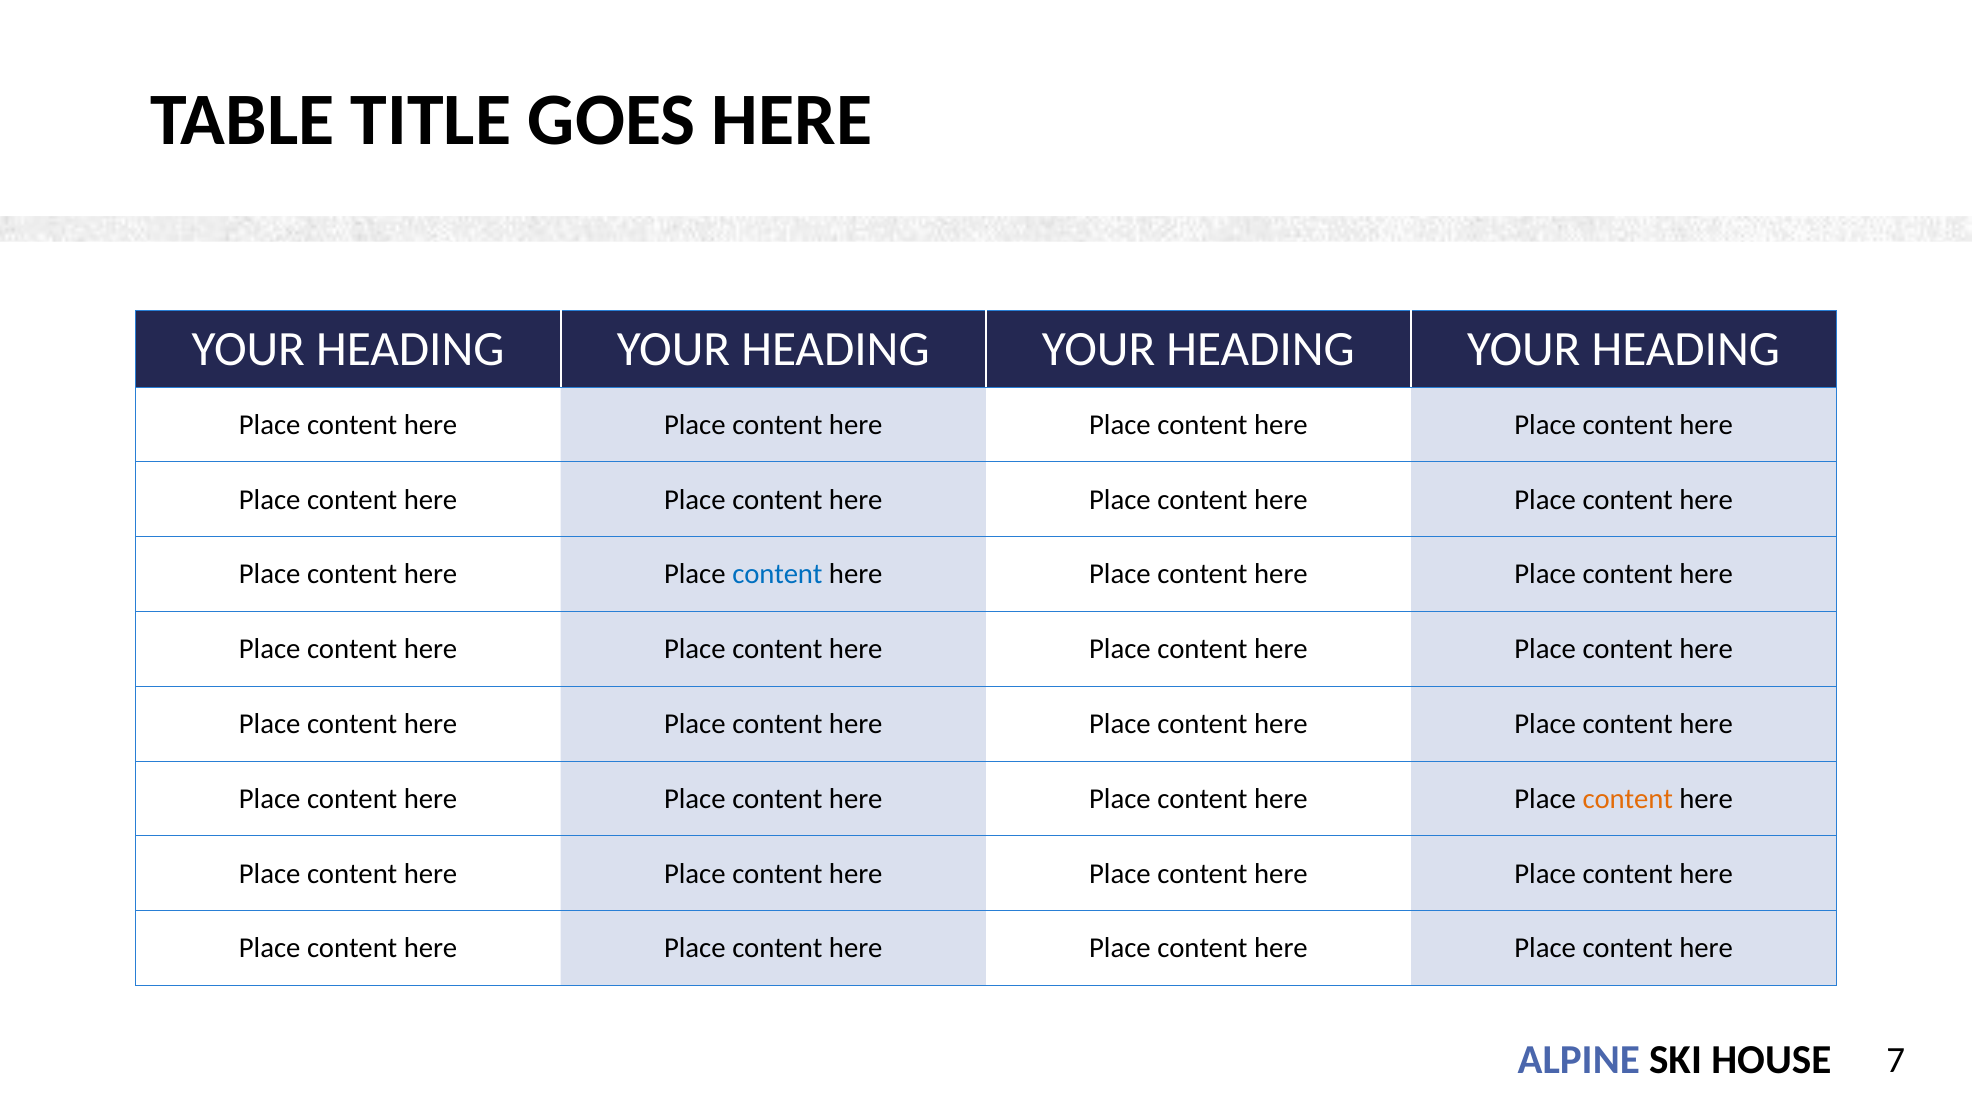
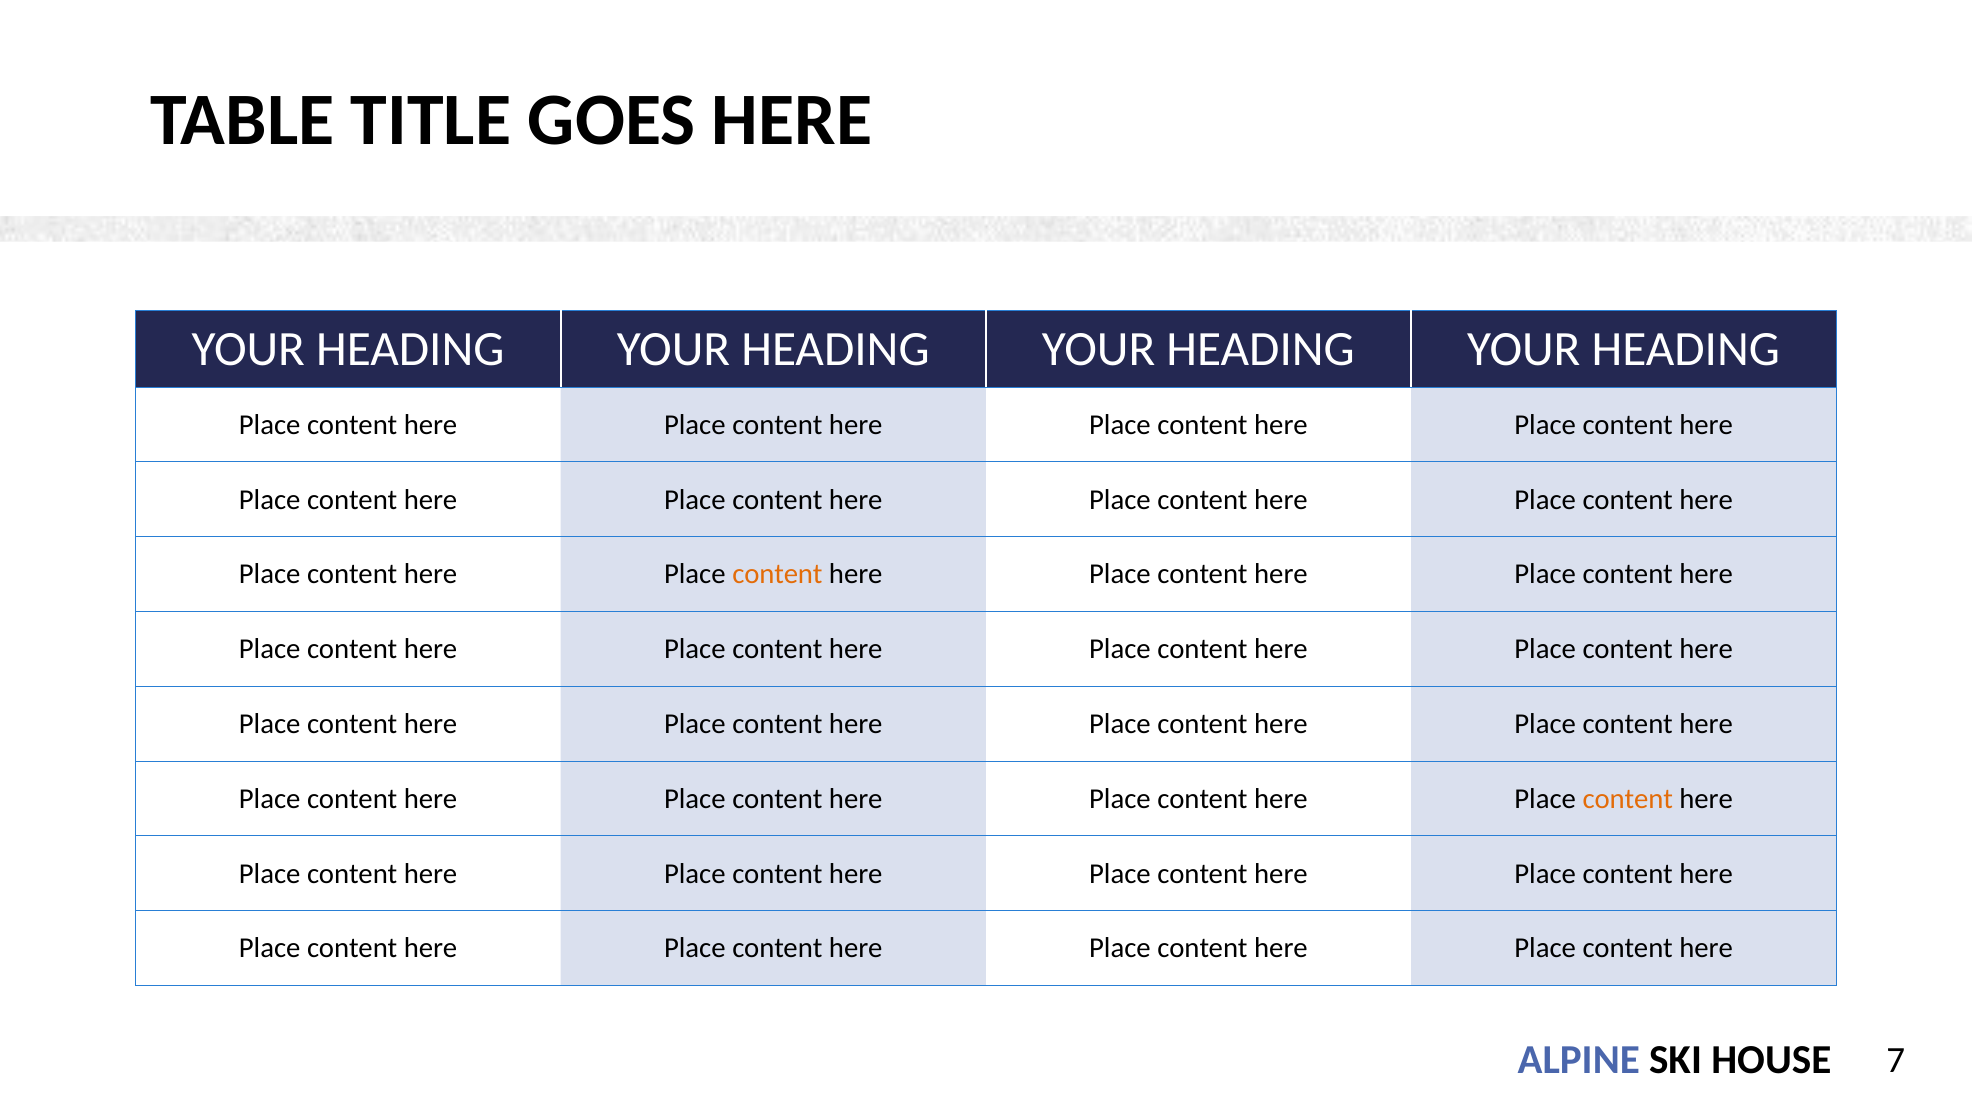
content colour: blue -> orange (777, 575)
